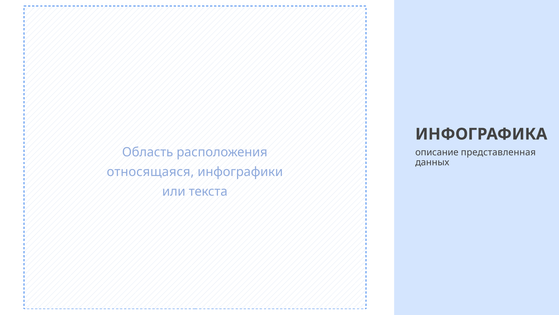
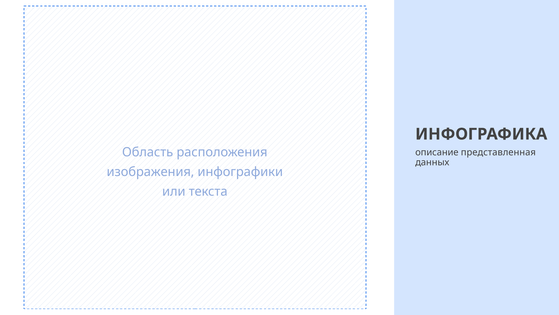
относящаяся: относящаяся -> изображения (150, 172)
